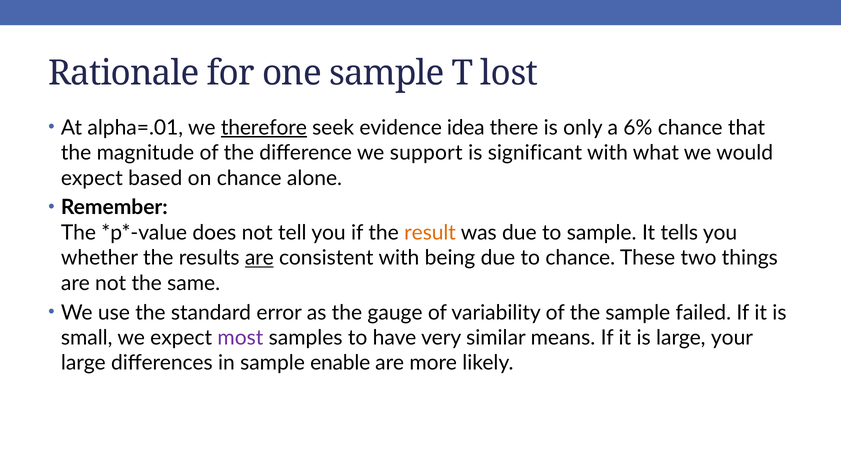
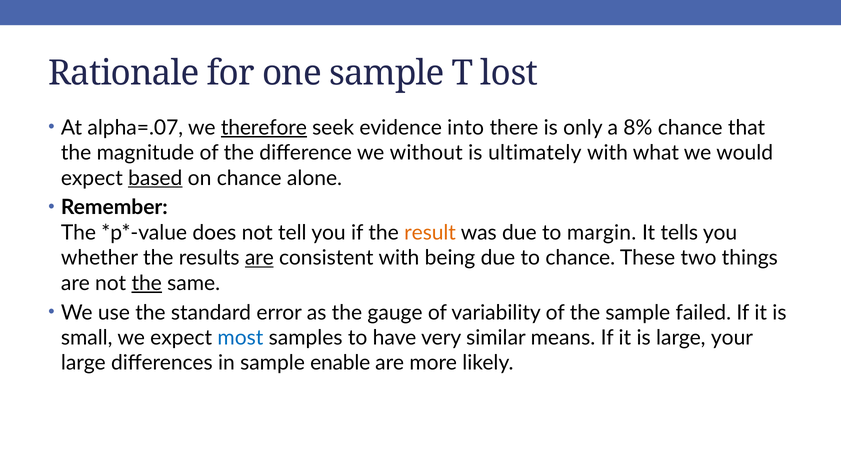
alpha=.01: alpha=.01 -> alpha=.07 (135, 128)
idea: idea -> into (466, 128)
6%: 6% -> 8% (638, 128)
support: support -> without (426, 153)
significant: significant -> ultimately (535, 153)
based underline: none -> present (155, 178)
to sample: sample -> margin (602, 233)
the underline: none -> present (147, 283)
most colour: purple -> blue (240, 338)
